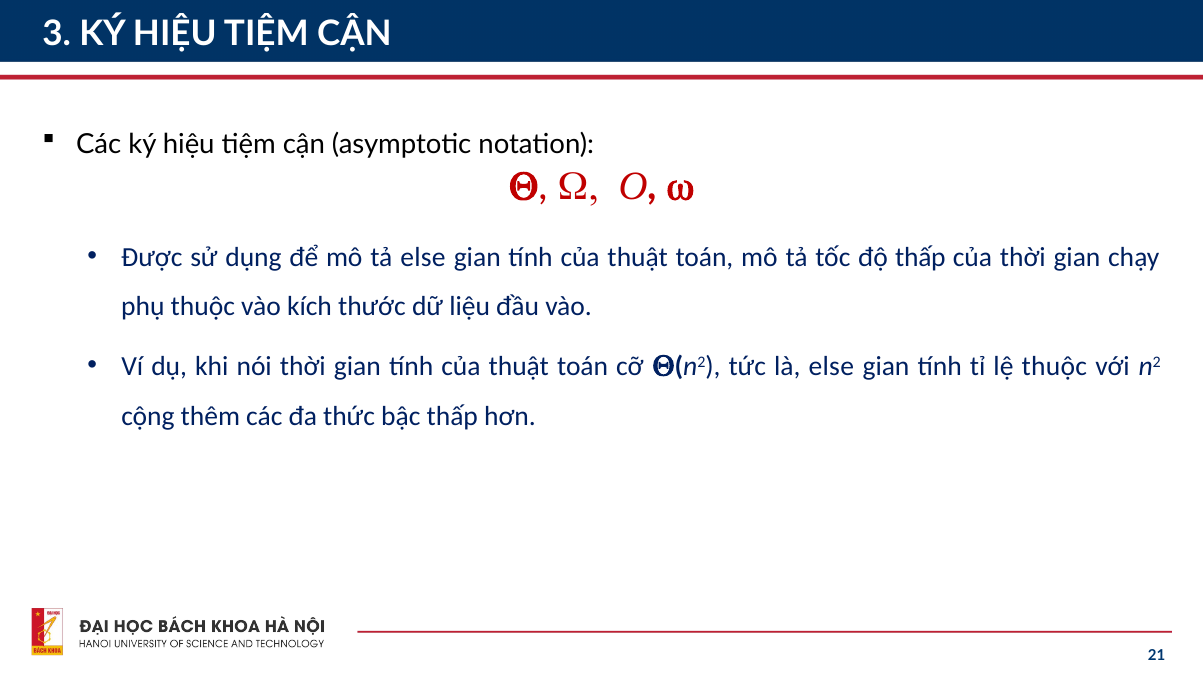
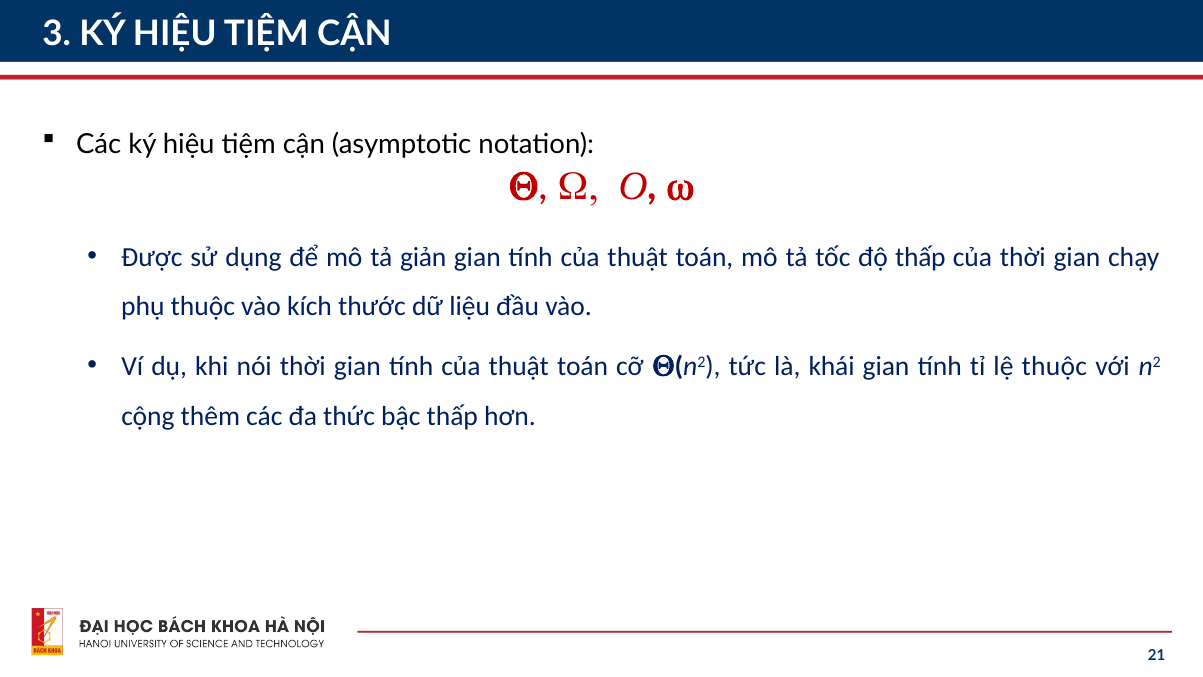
tả else: else -> giản (423, 257)
là else: else -> khái (832, 366)
